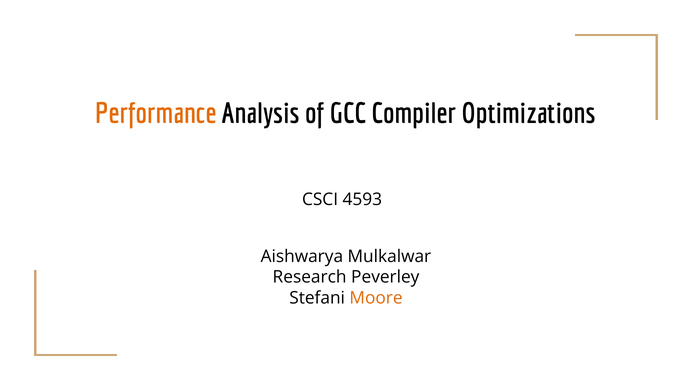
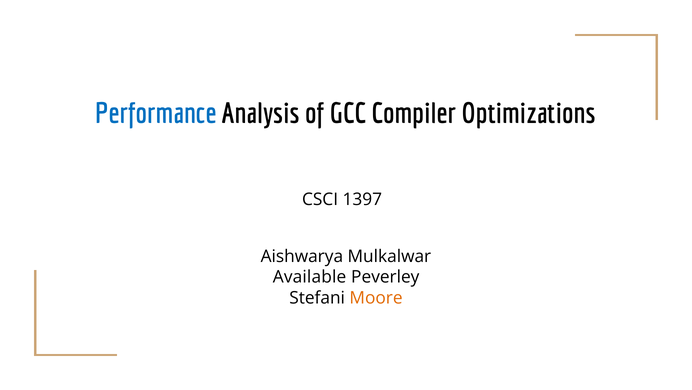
Performance colour: orange -> blue (156, 114)
4593: 4593 -> 1397 (362, 199)
Research: Research -> Available (310, 277)
